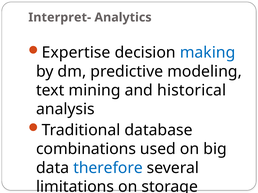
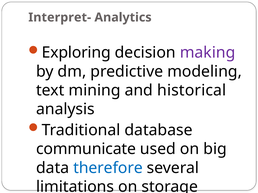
Expertise: Expertise -> Exploring (76, 53)
making colour: blue -> purple (208, 53)
combinations: combinations -> communicate (86, 149)
